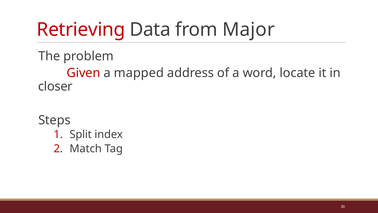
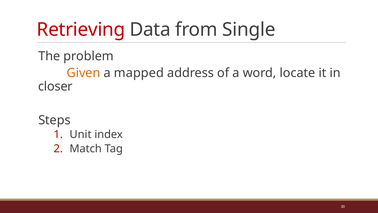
Major: Major -> Single (249, 29)
Given colour: red -> orange (83, 73)
Split: Split -> Unit (81, 134)
